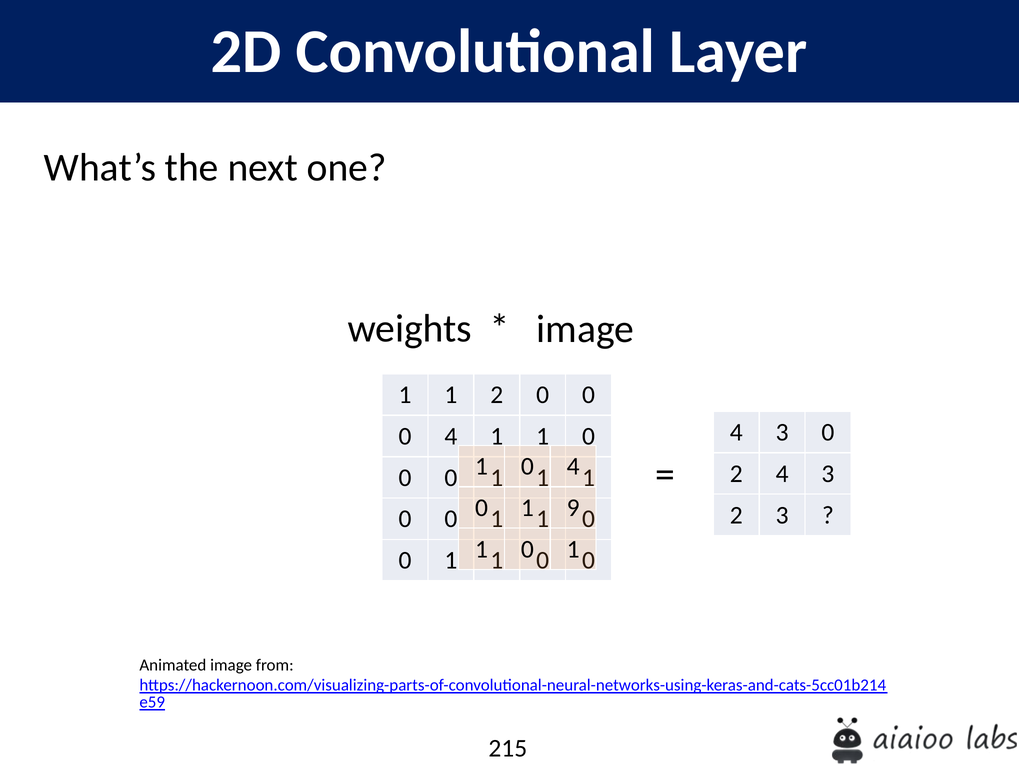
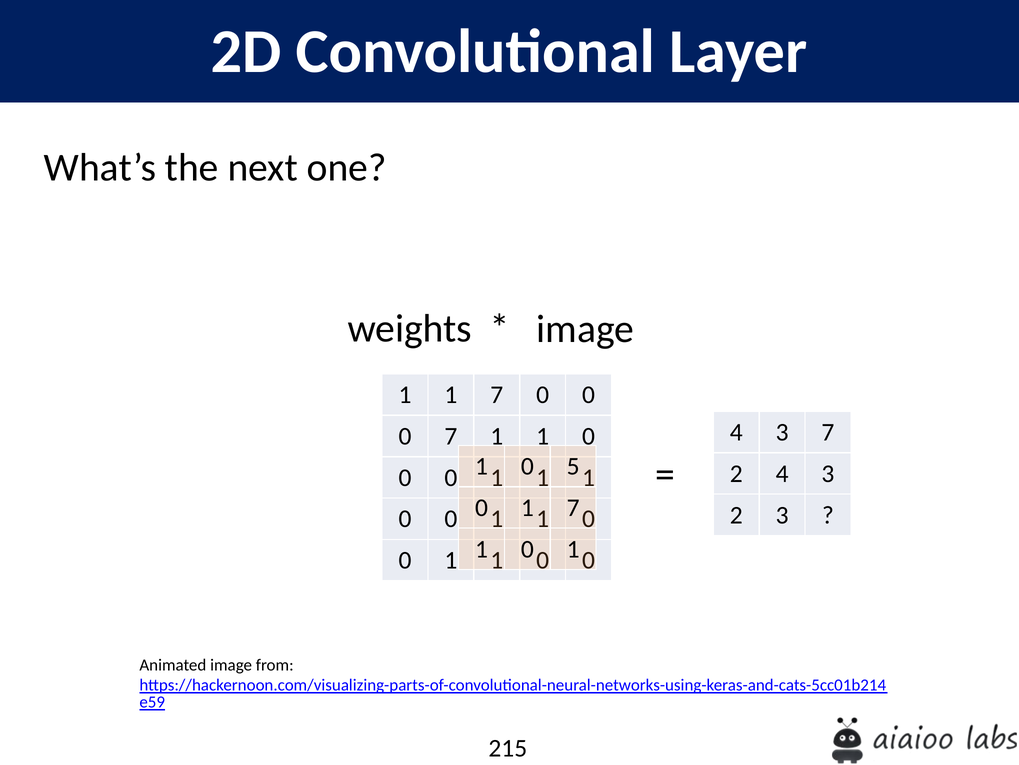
1 1 2: 2 -> 7 (497, 395)
3 0: 0 -> 7 (828, 432)
4: 4 -> 7 (451, 436)
1 0 4: 4 -> 5 (573, 466)
0 1 9: 9 -> 7 (573, 507)
